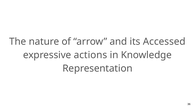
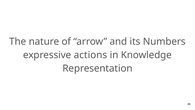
Accessed: Accessed -> Numbers (164, 41)
